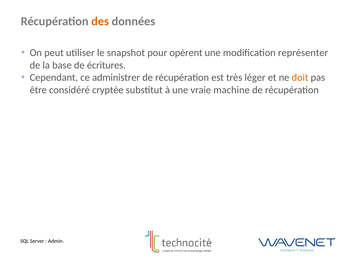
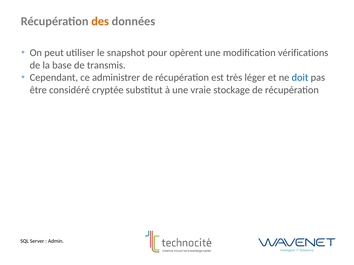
représenter: représenter -> vérifications (303, 53)
écritures: écritures -> transmis (106, 65)
doit colour: orange -> blue (300, 78)
machine: machine -> stockage (232, 90)
